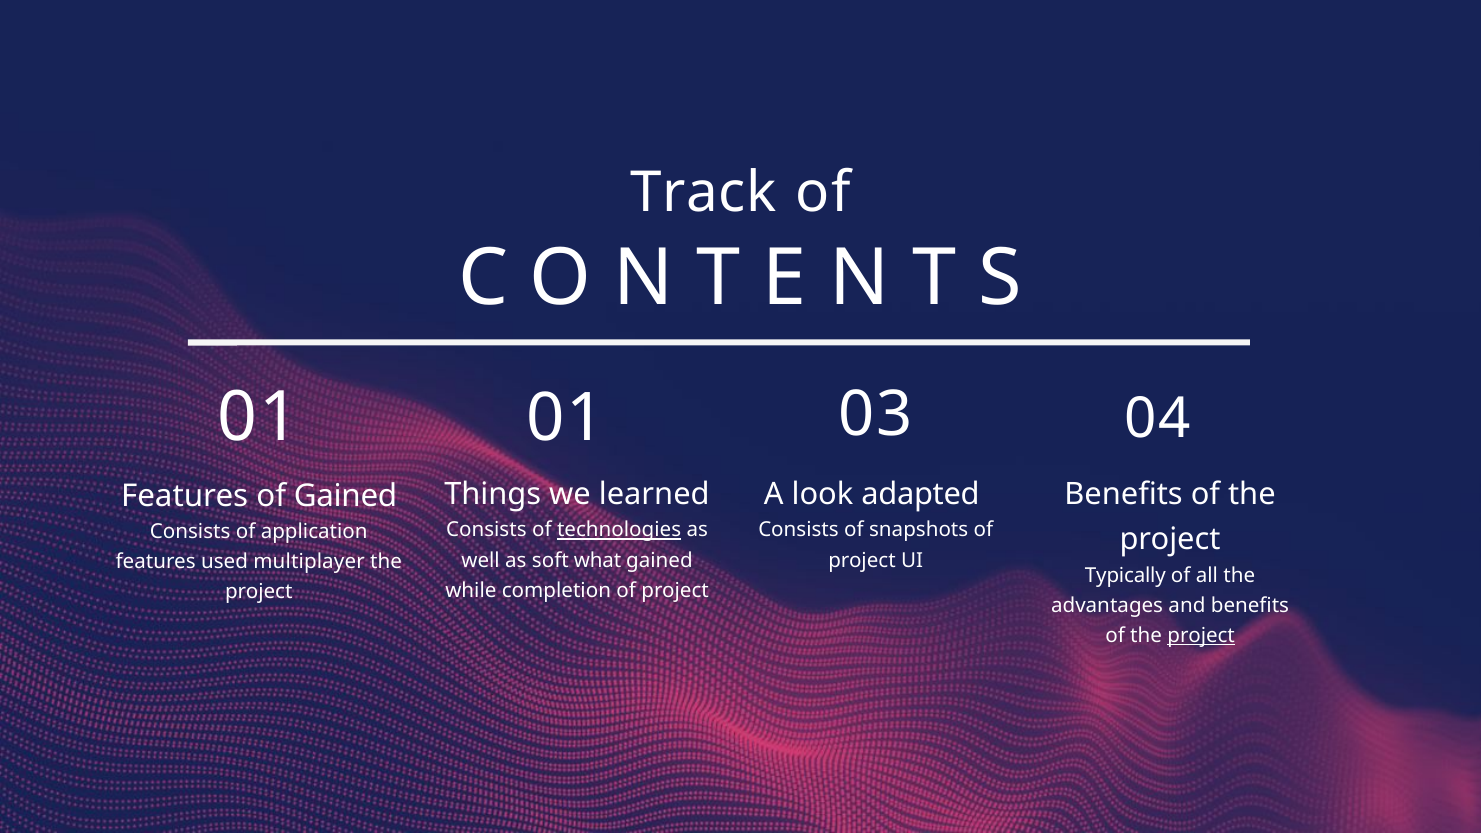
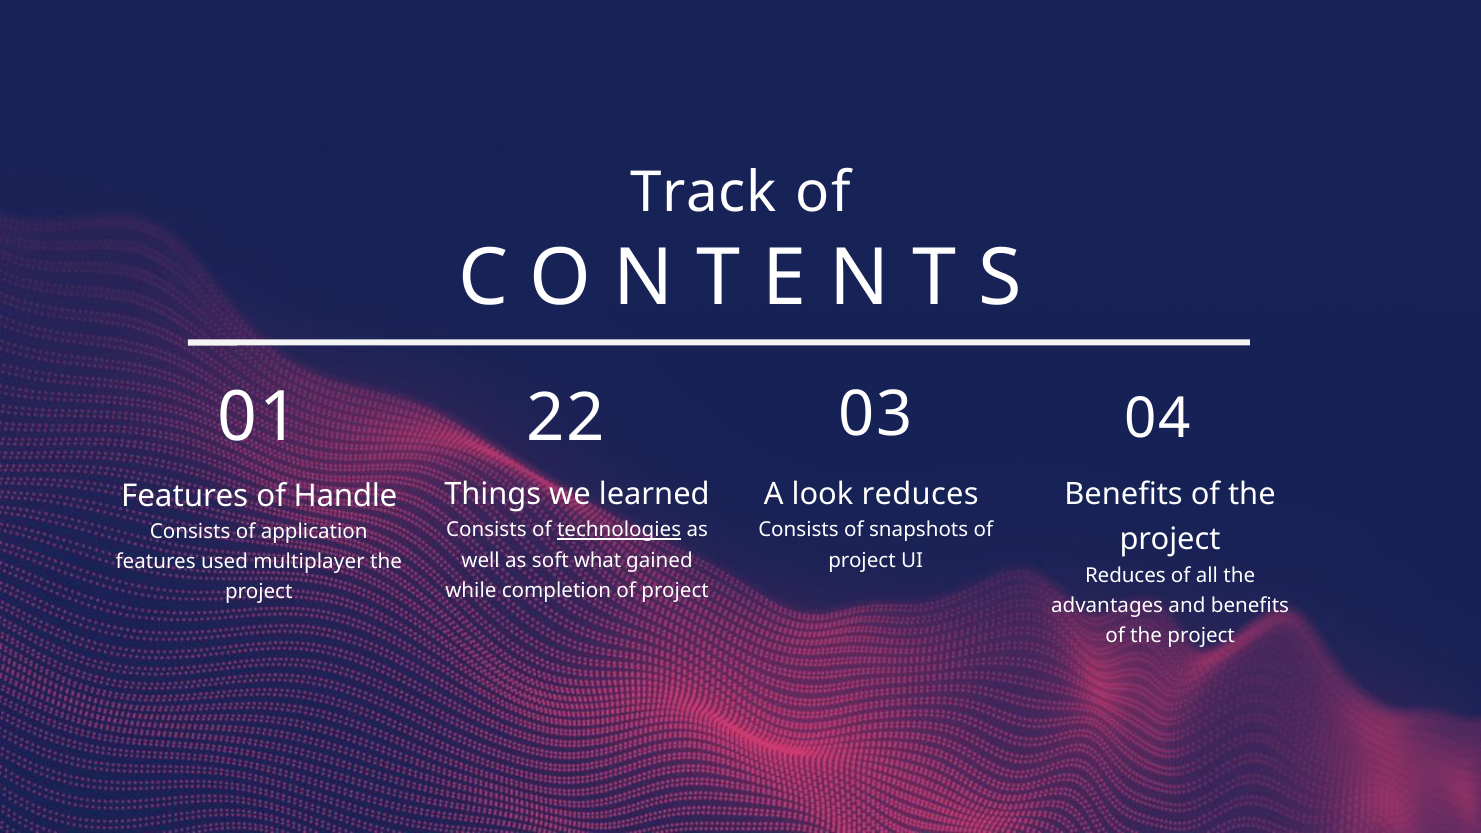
01 01: 01 -> 22 (566, 419)
look adapted: adapted -> reduces (920, 495)
of Gained: Gained -> Handle (346, 496)
Typically: Typically -> Reduces (1125, 576)
project underline: present -> none (1201, 636)
